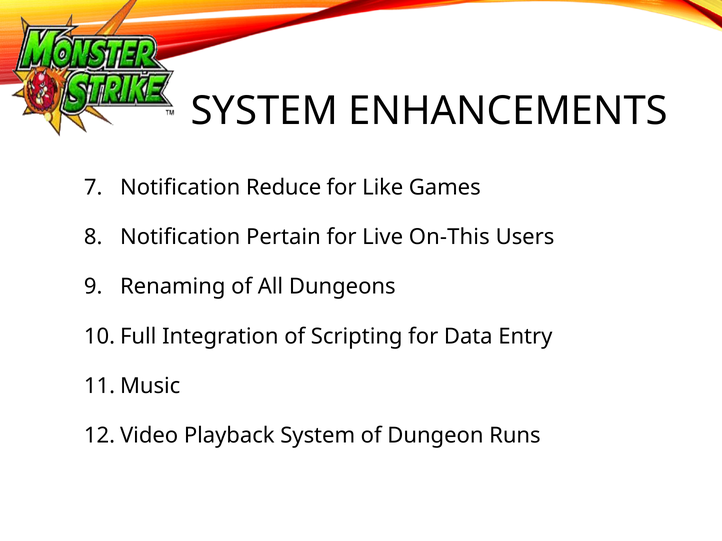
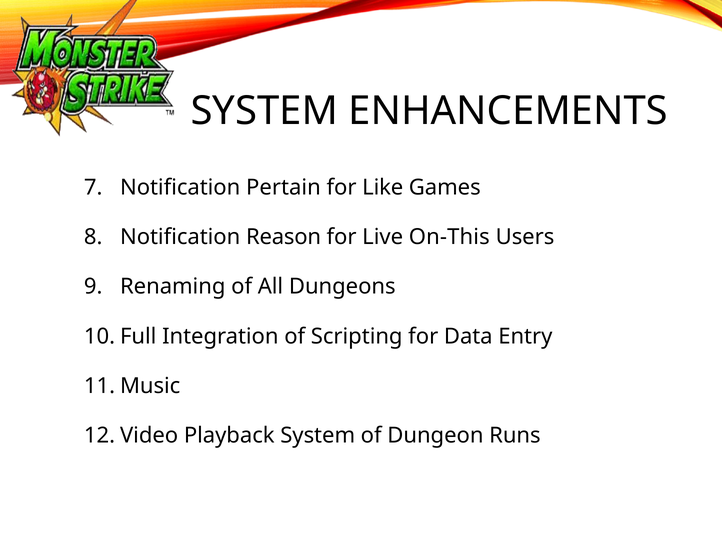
Reduce: Reduce -> Pertain (283, 188)
Pertain: Pertain -> Reason (284, 237)
